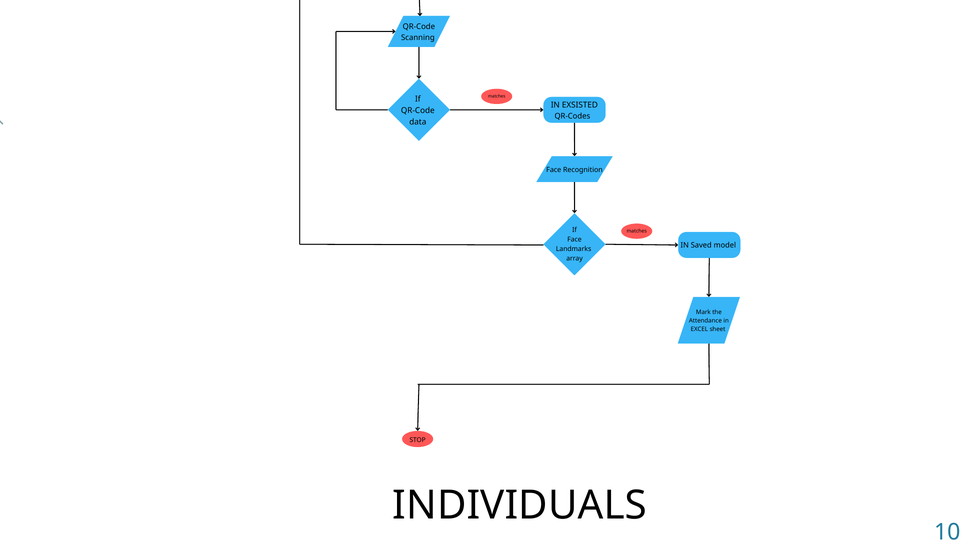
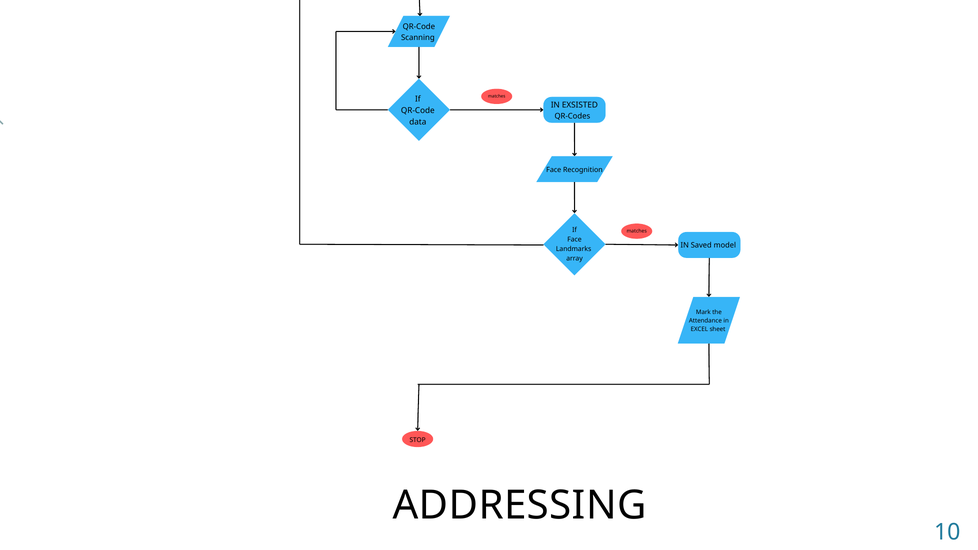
INDIVIDUALS: INDIVIDUALS -> ADDRESSING (520, 506)
